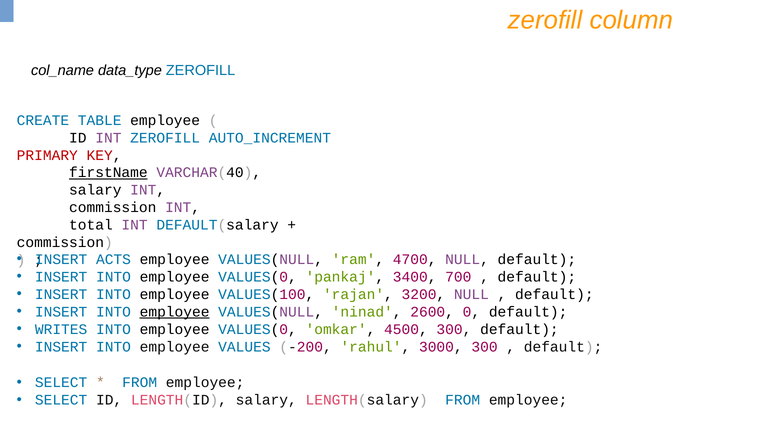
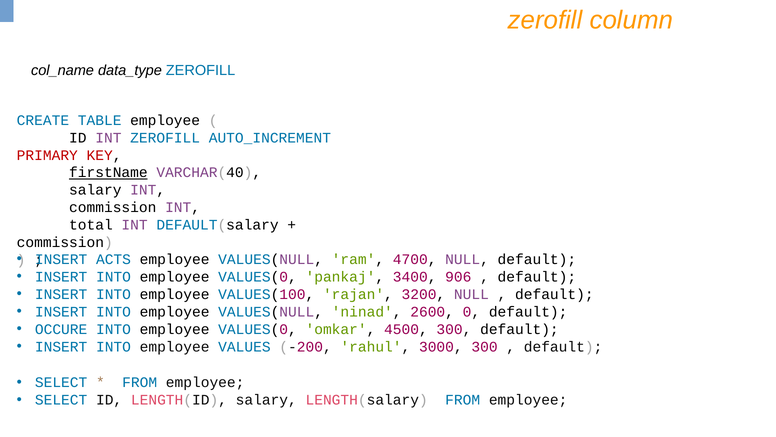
700: 700 -> 906 (458, 277)
employee underline: present -> none (175, 312)
WRITES: WRITES -> OCCURE (61, 329)
